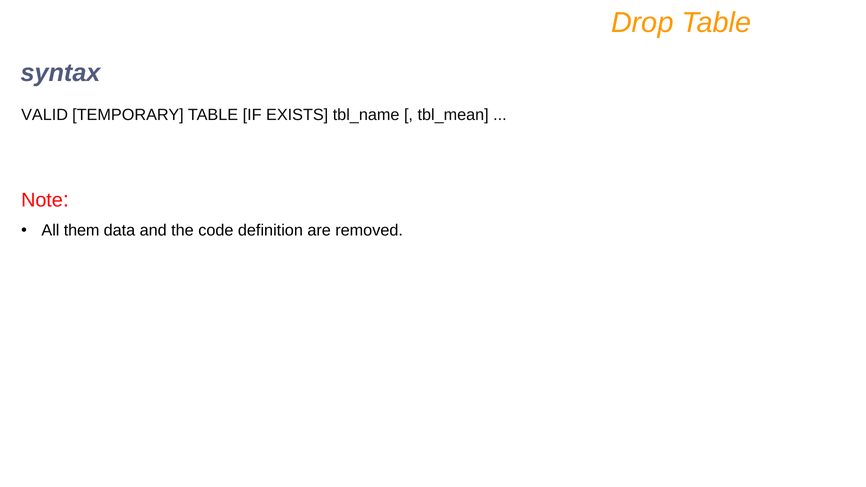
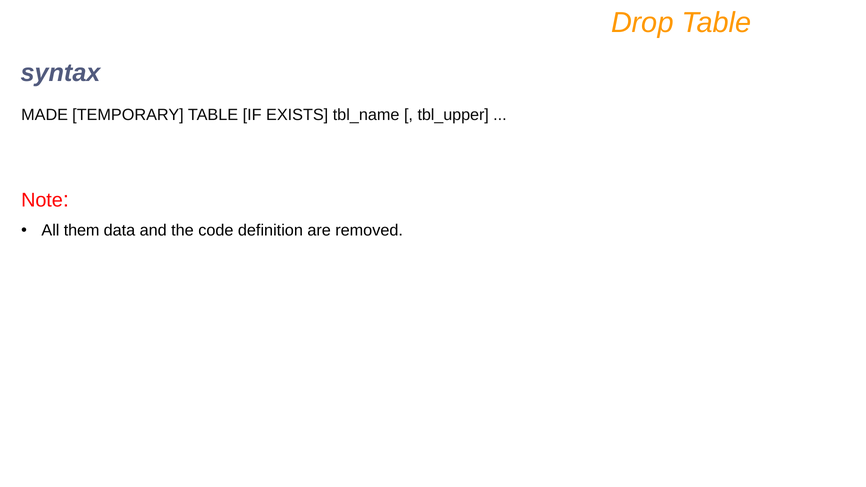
VALID: VALID -> MADE (45, 115)
tbl_mean: tbl_mean -> tbl_upper (453, 115)
